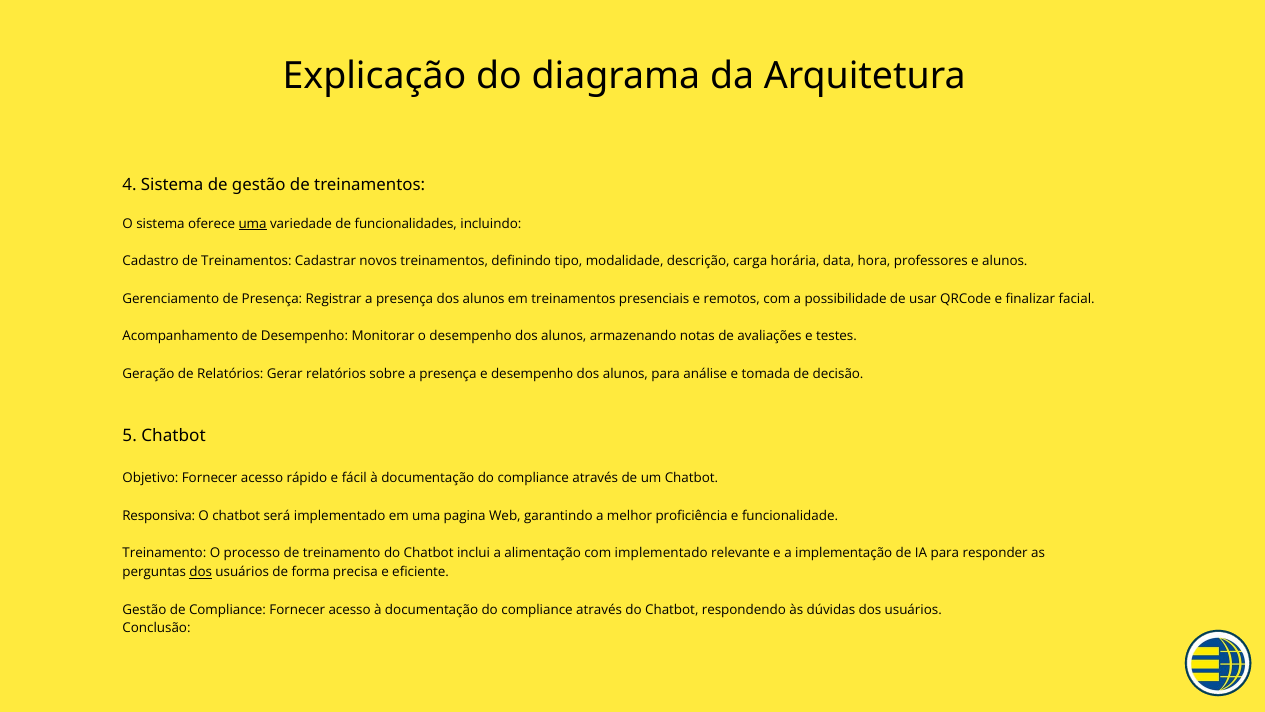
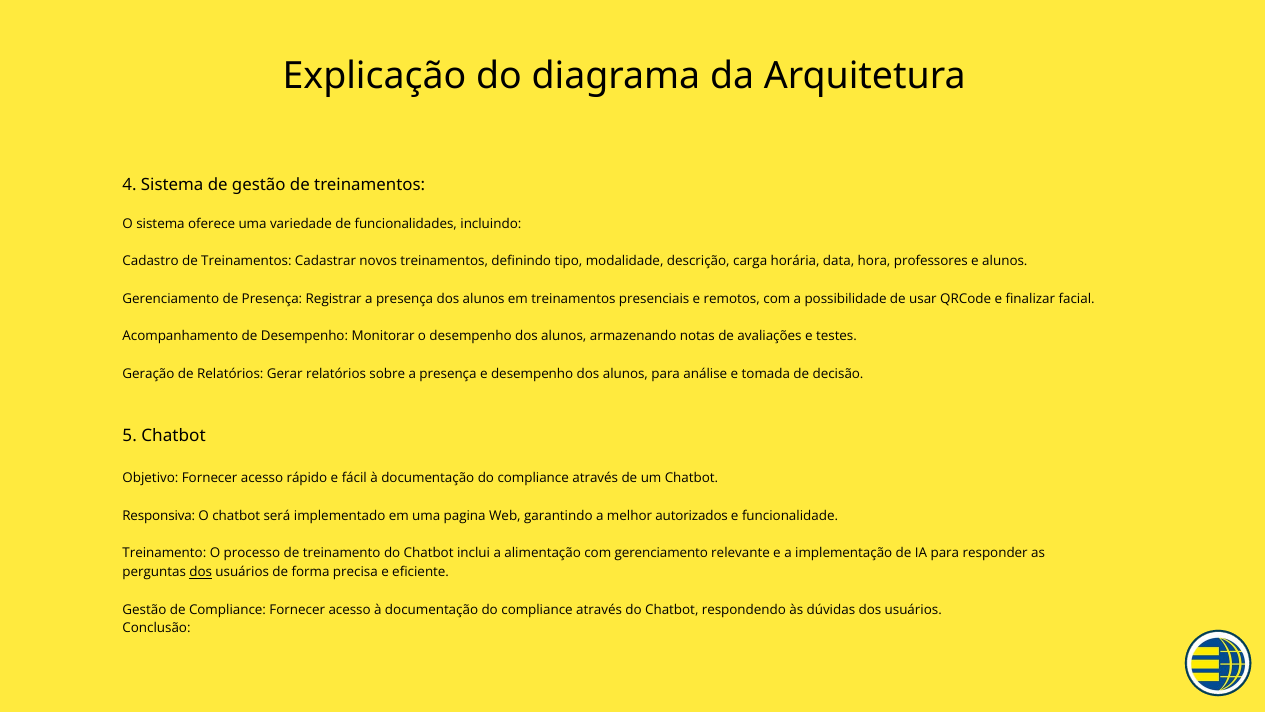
uma underline: present -> none (253, 224)
proficiência: proficiência -> autorizados (692, 516)
com implementado: implementado -> gerenciamento (661, 553)
